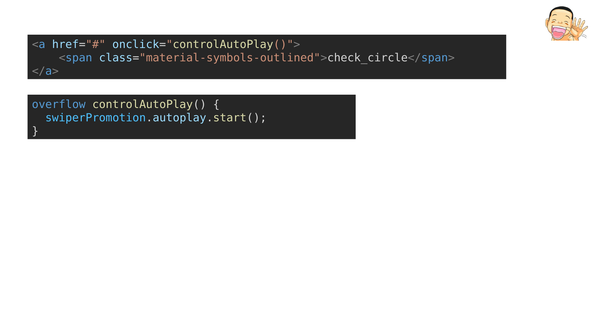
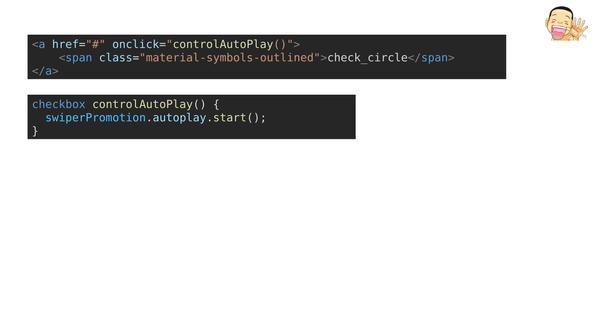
overflow: overflow -> checkbox (59, 105)
